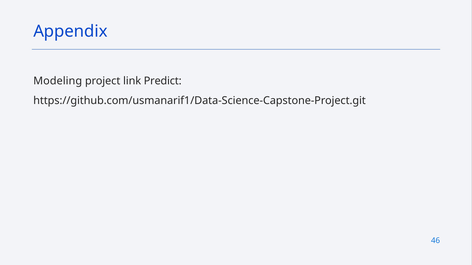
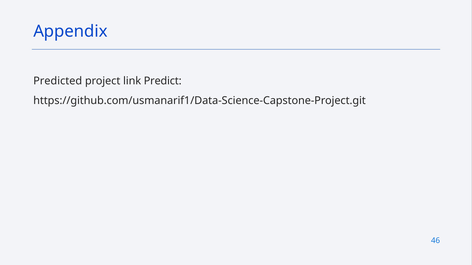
Modeling: Modeling -> Predicted (58, 81)
